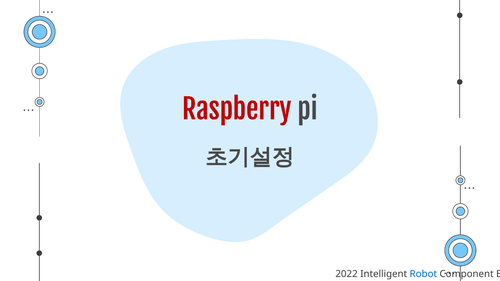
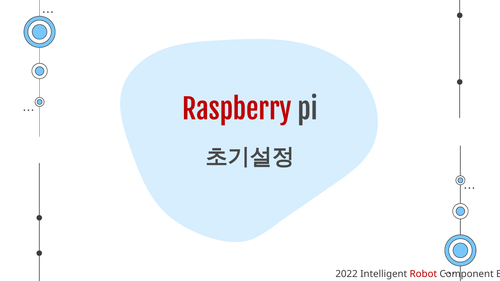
Robot colour: blue -> red (423, 274)
